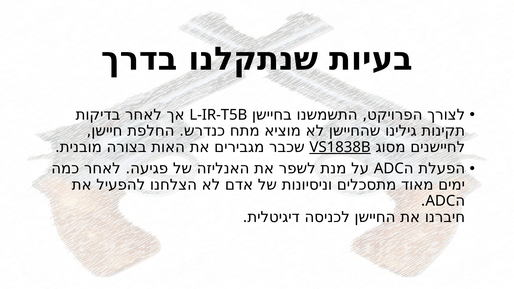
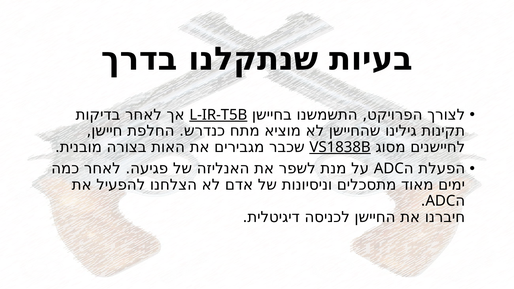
L-IR-T5B underline: none -> present (218, 115)
